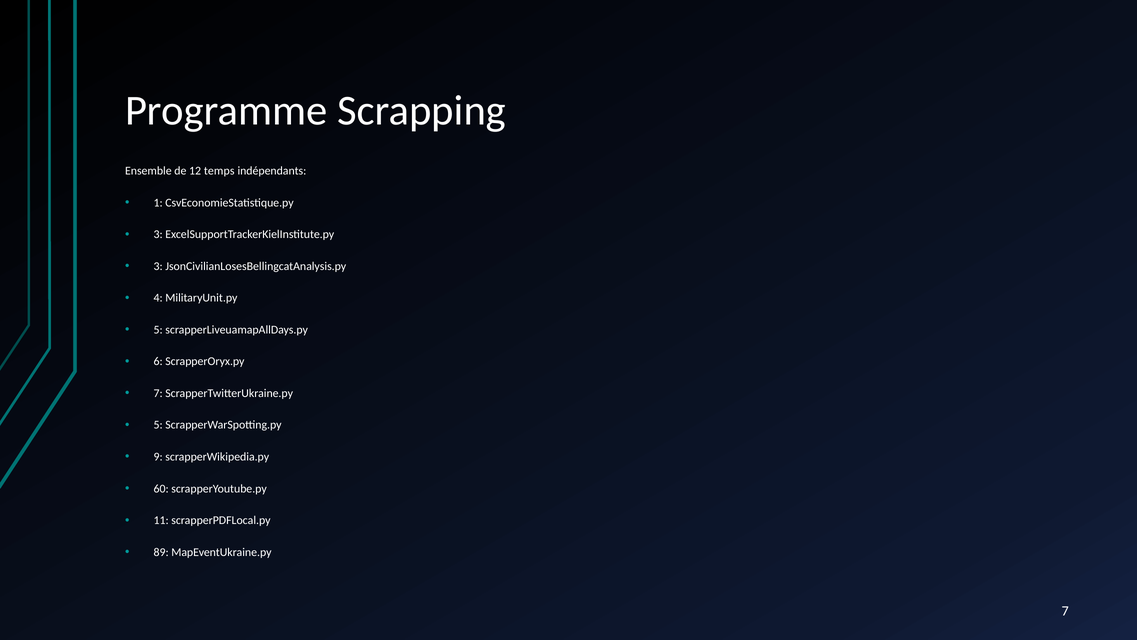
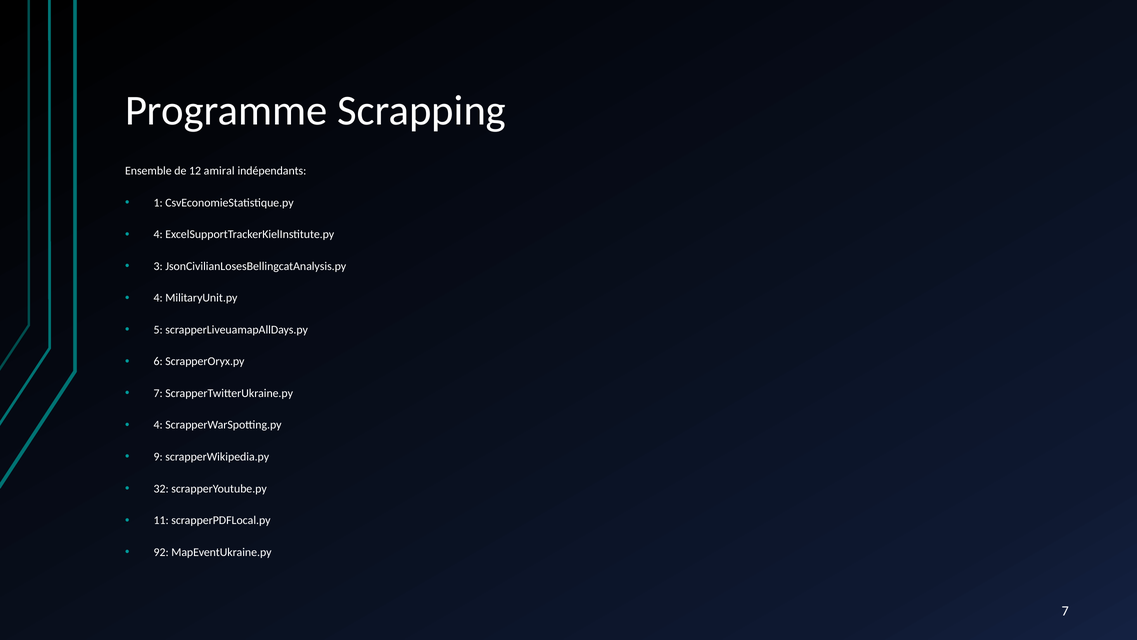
temps: temps -> amiral (219, 171)
3: 3 -> 4 (158, 234)
5: 5 -> 4 (158, 425)
60: 60 -> 32 (161, 488)
89: 89 -> 92 (161, 552)
